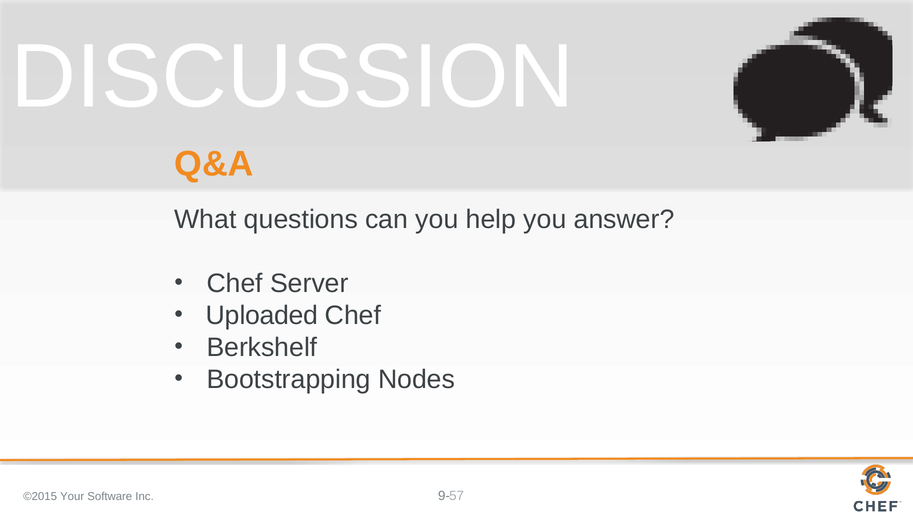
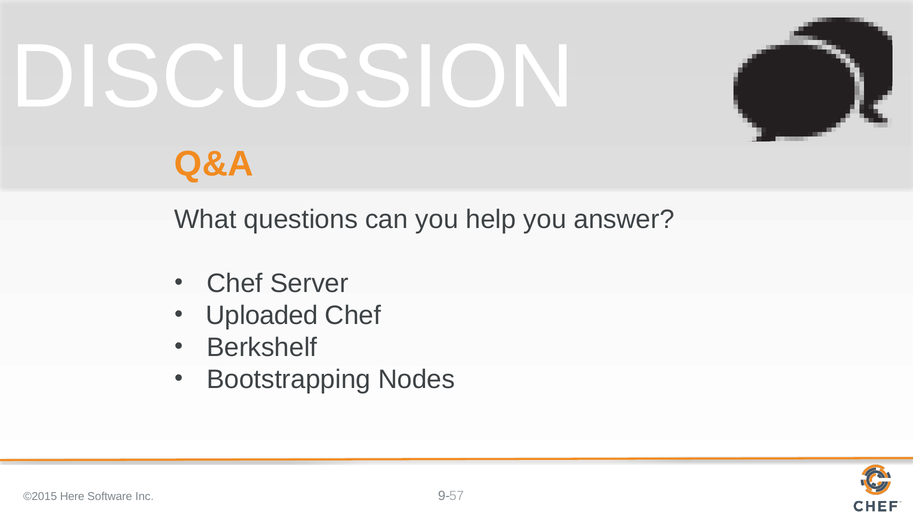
Your: Your -> Here (72, 497)
